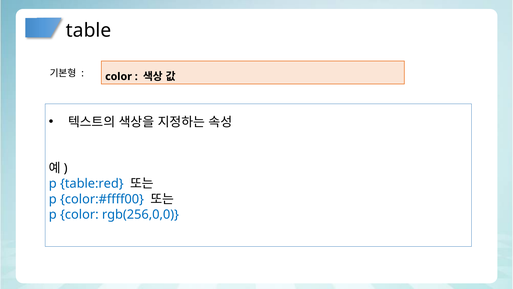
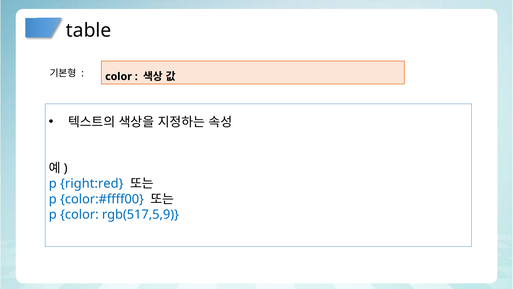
table:red: table:red -> right:red (92, 183)
rgb(256,0,0: rgb(256,0,0 -> rgb(517,5,9 (140, 214)
